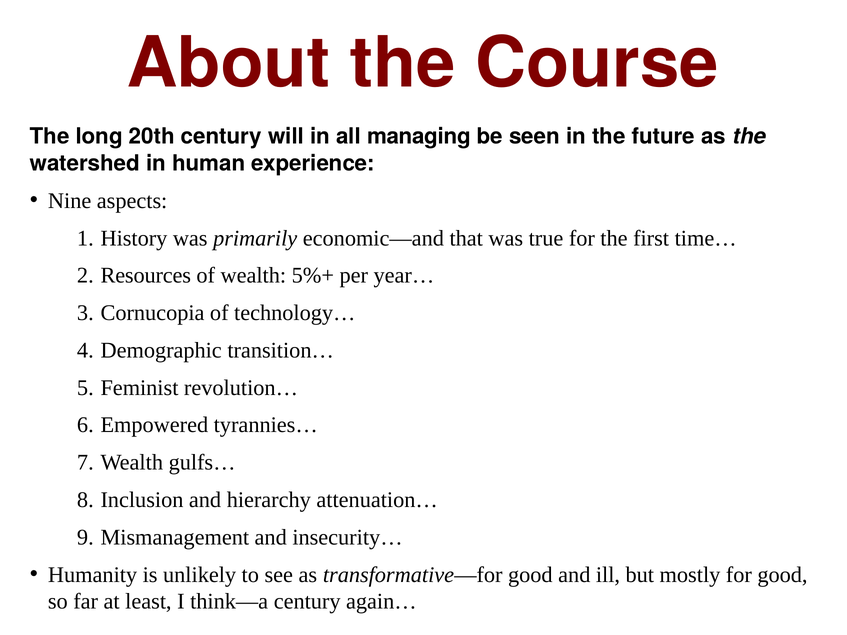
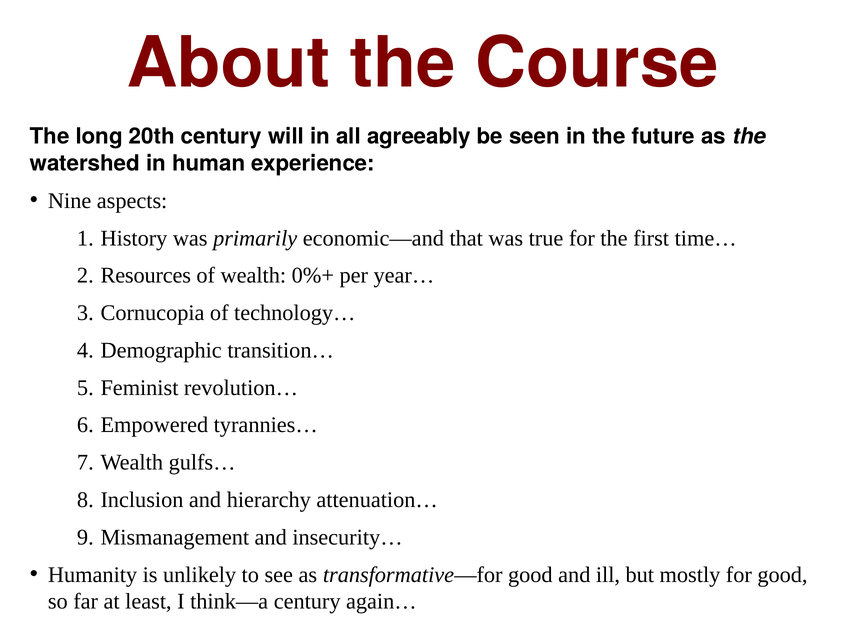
managing: managing -> agreeably (419, 137)
5%+: 5%+ -> 0%+ (313, 276)
